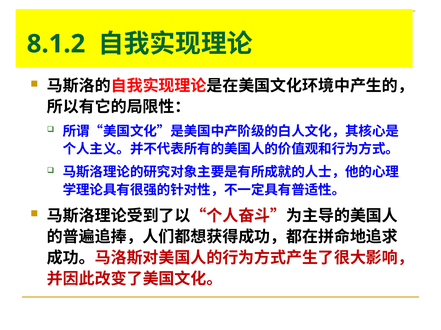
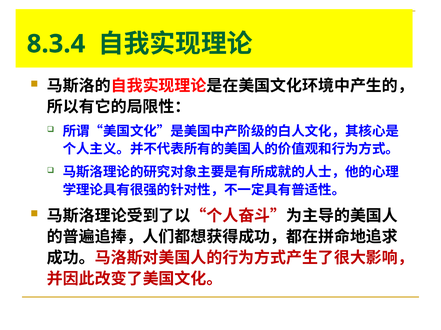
8.1.2: 8.1.2 -> 8.3.4 (56, 44)
